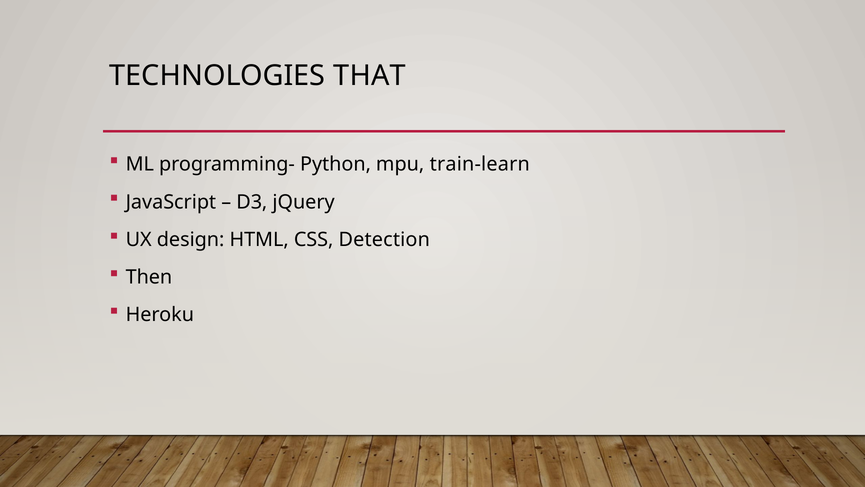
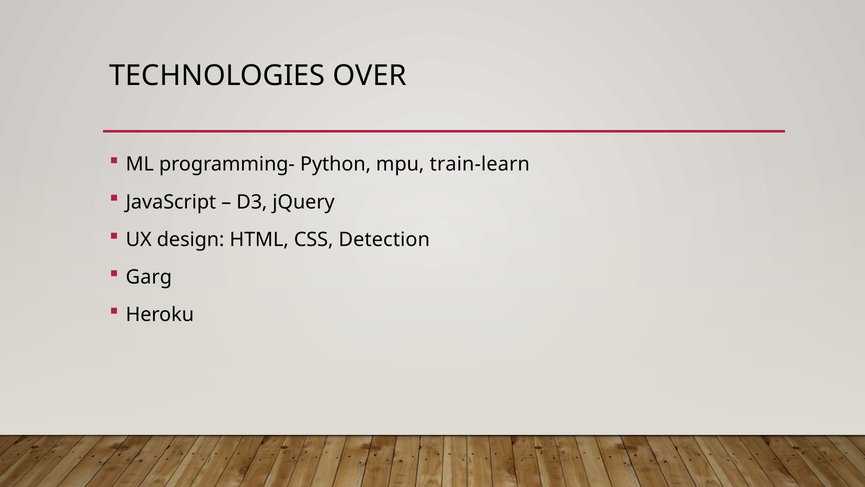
THAT: THAT -> OVER (370, 76)
Then: Then -> Garg (149, 277)
